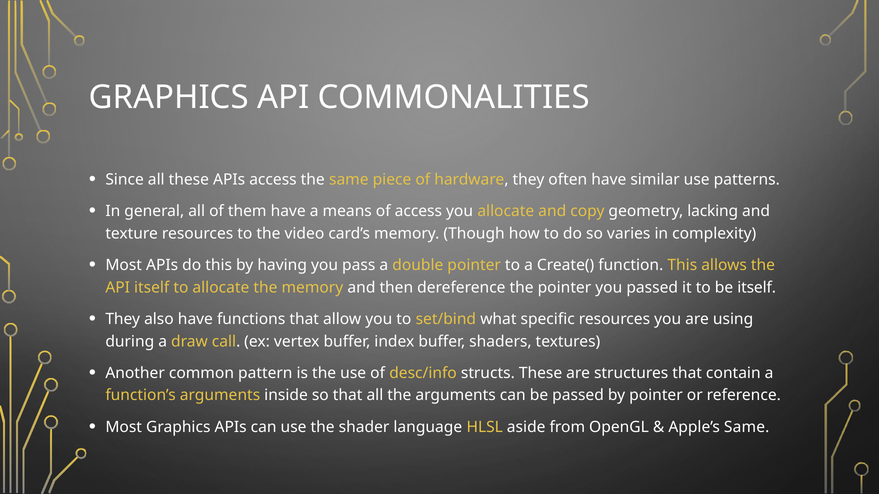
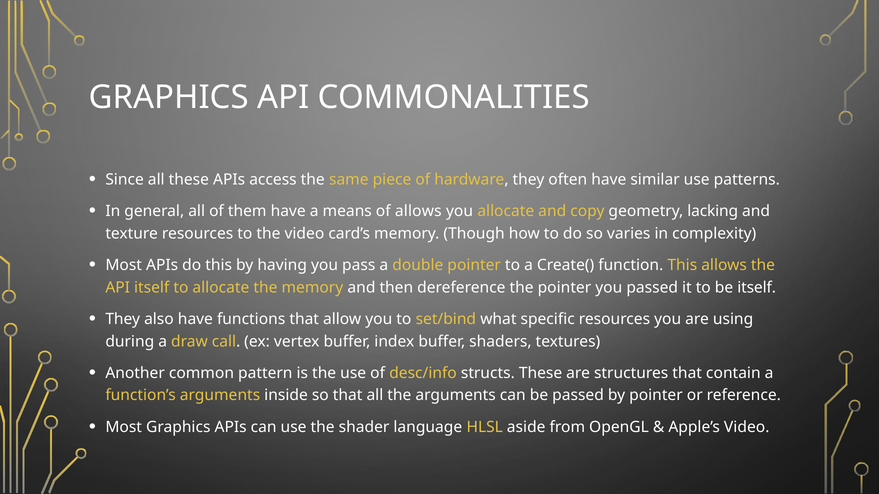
of access: access -> allows (418, 211)
Apple’s Same: Same -> Video (747, 427)
